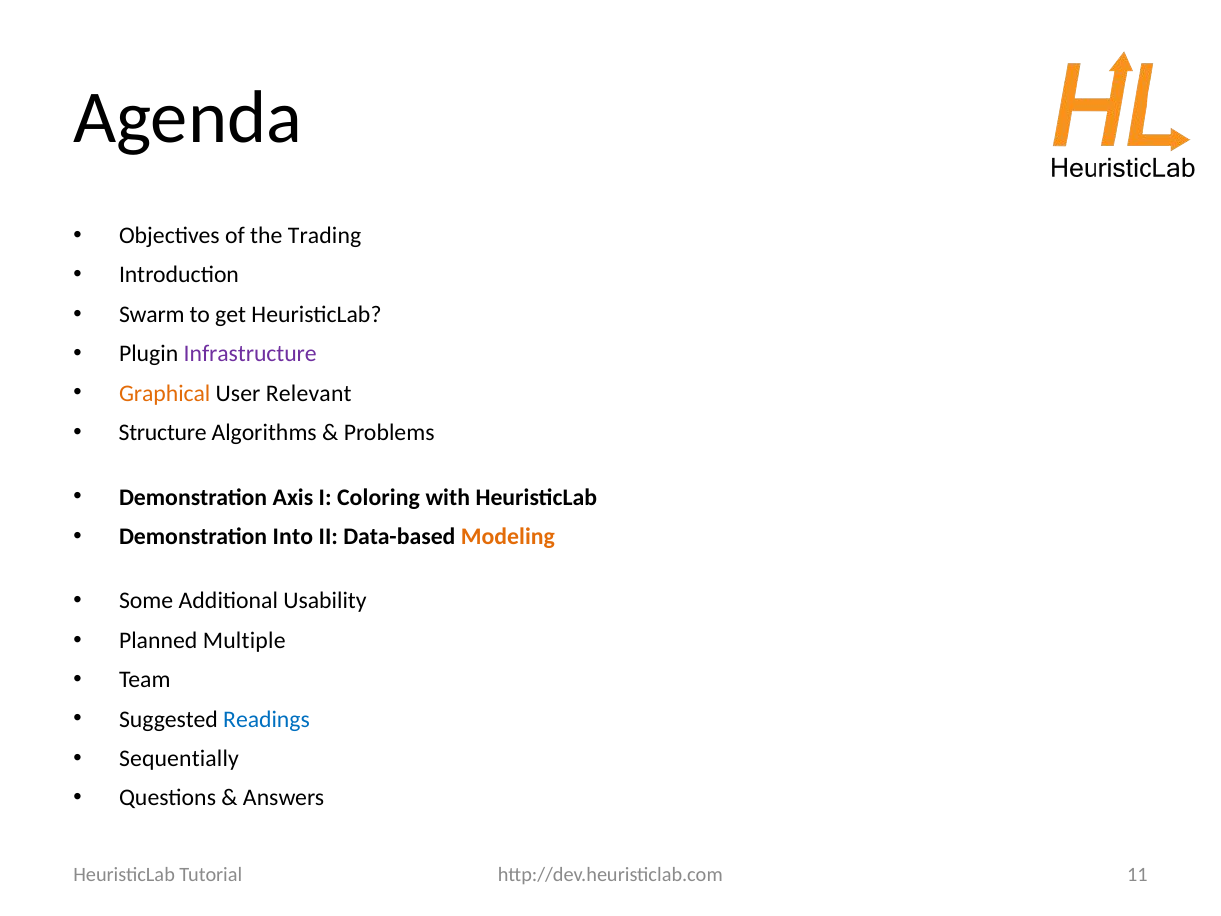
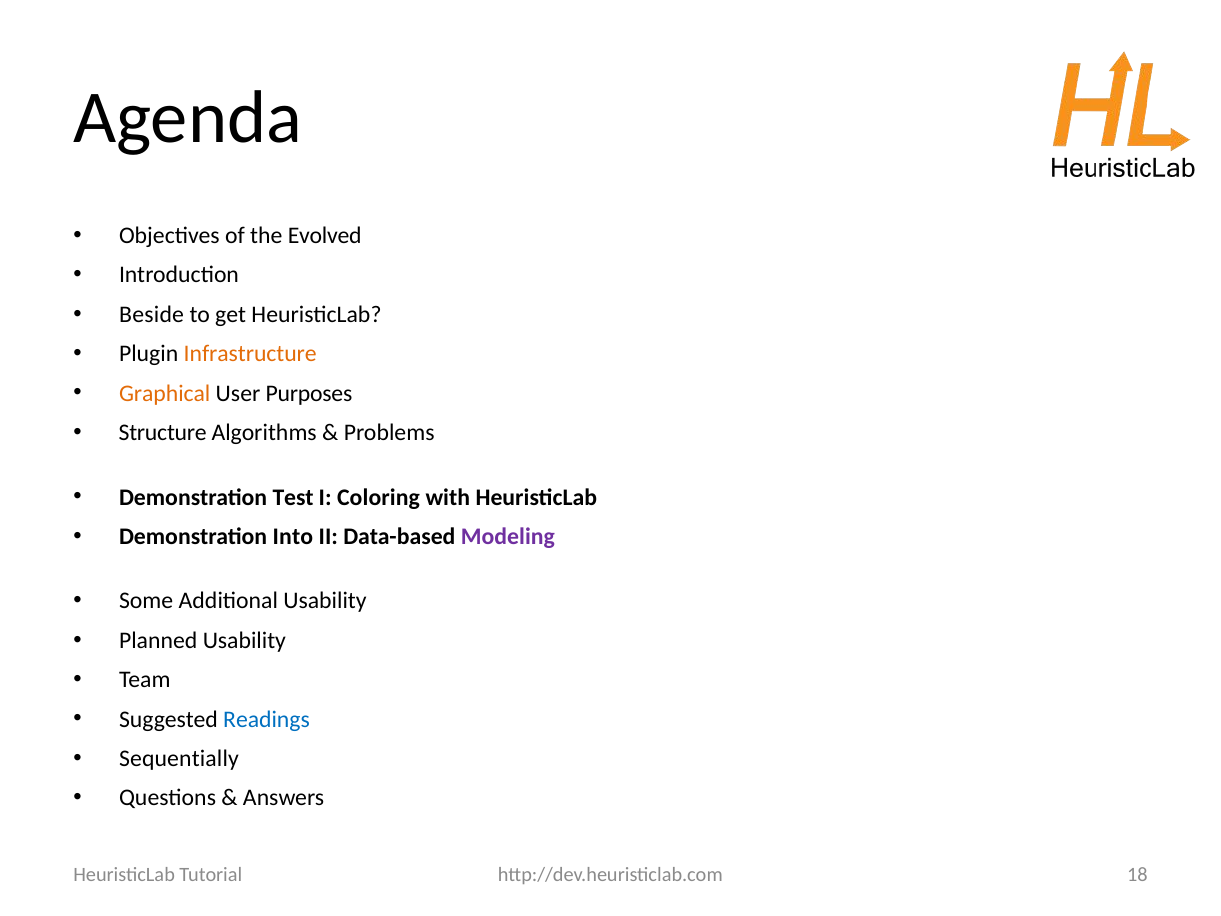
Trading: Trading -> Evolved (325, 236)
Swarm: Swarm -> Beside (152, 314)
Infrastructure colour: purple -> orange (250, 354)
Relevant: Relevant -> Purposes (309, 393)
Axis: Axis -> Test (293, 497)
Modeling colour: orange -> purple (508, 536)
Planned Multiple: Multiple -> Usability (244, 640)
11: 11 -> 18 (1137, 874)
